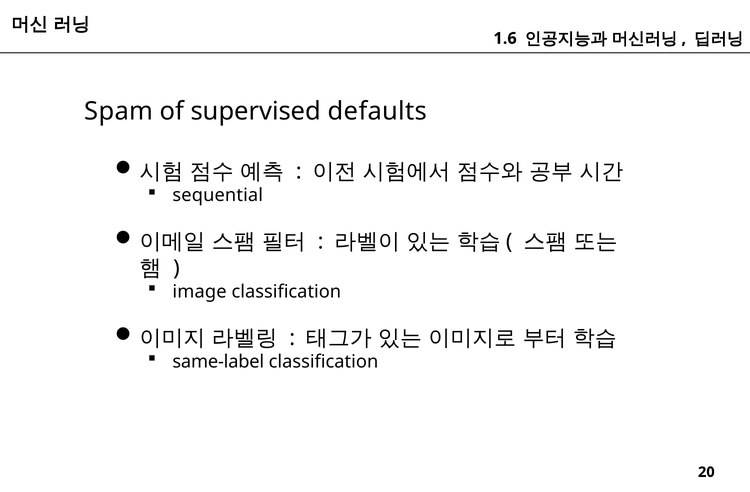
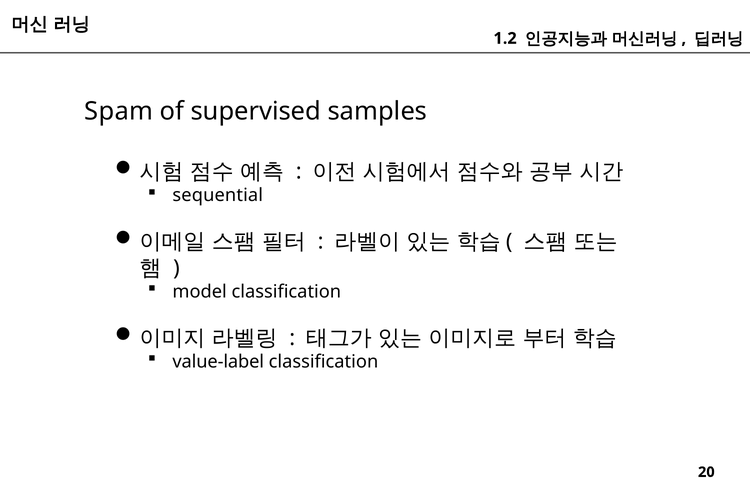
1.6: 1.6 -> 1.2 (505, 38)
defaults: defaults -> samples (377, 111)
image: image -> model (200, 292)
same-label: same-label -> value-label (218, 362)
